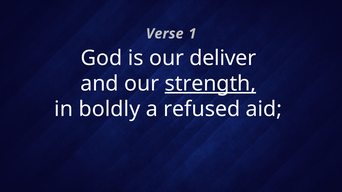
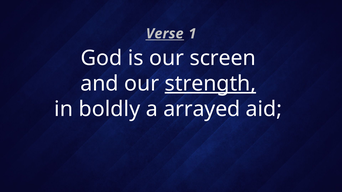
Verse underline: none -> present (165, 34)
deliver: deliver -> screen (223, 58)
refused: refused -> arrayed (202, 109)
